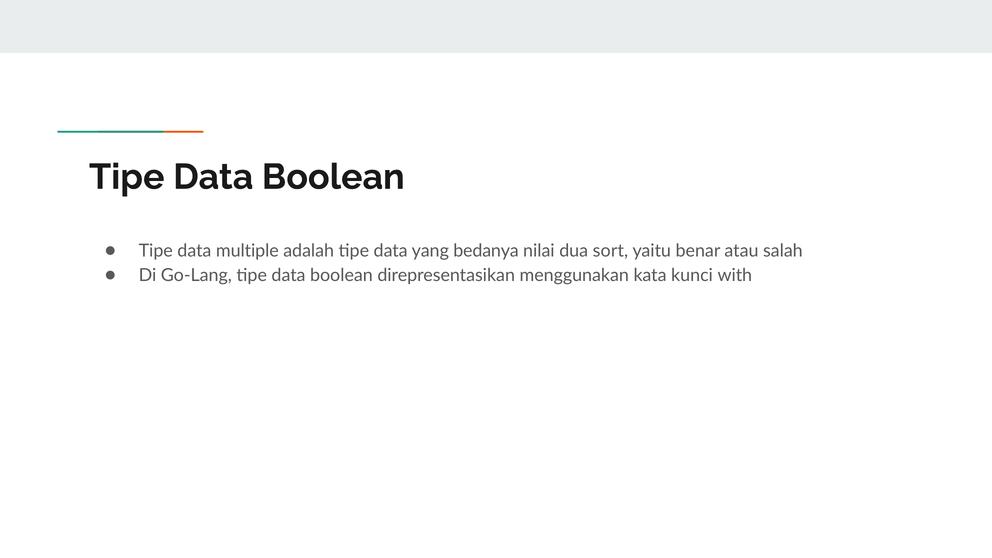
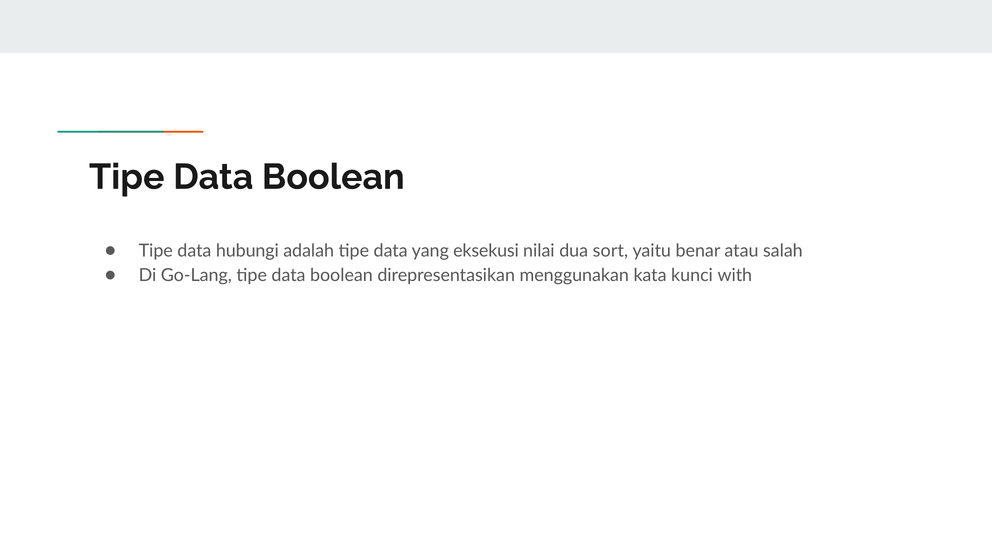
multiple: multiple -> hubungi (247, 251)
bedanya: bedanya -> eksekusi (486, 251)
